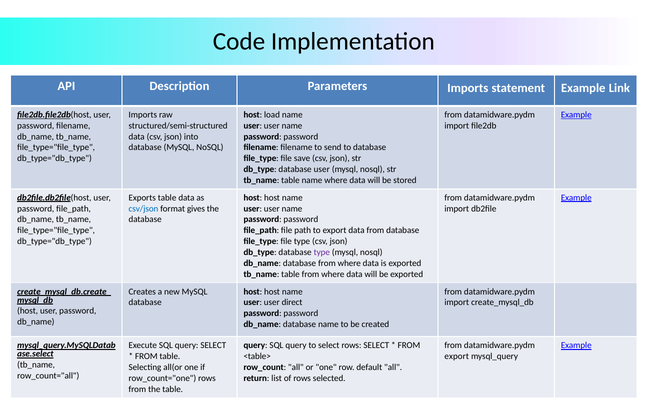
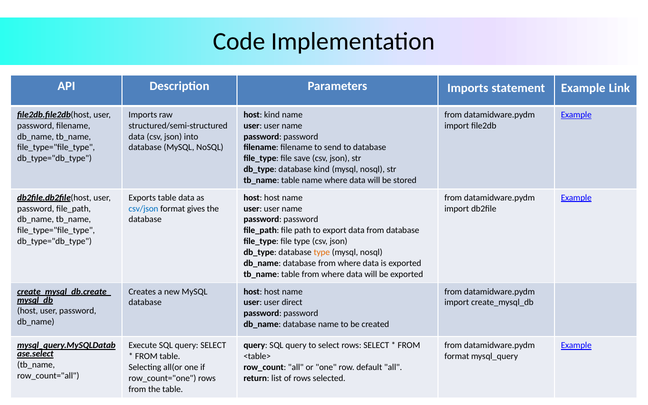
host load: load -> kind (272, 115)
database user: user -> kind (322, 169)
type colour: purple -> orange (322, 252)
export: export -> format (457, 356)
